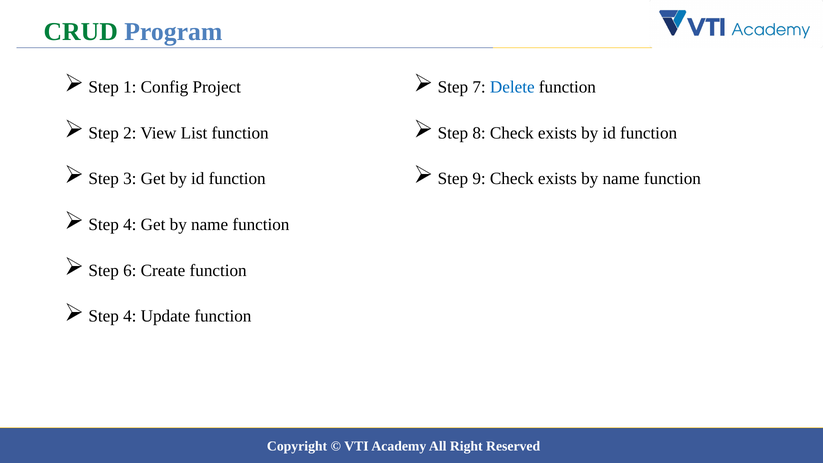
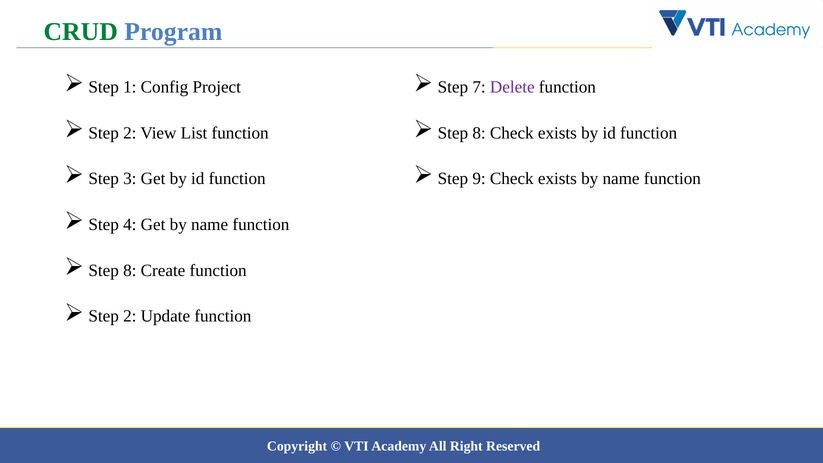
Delete colour: blue -> purple (512, 87)
6: 6 -> 8 (130, 270)
4: 4 -> 2 (130, 316)
